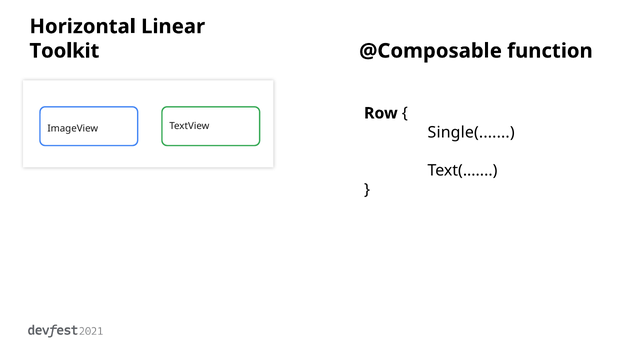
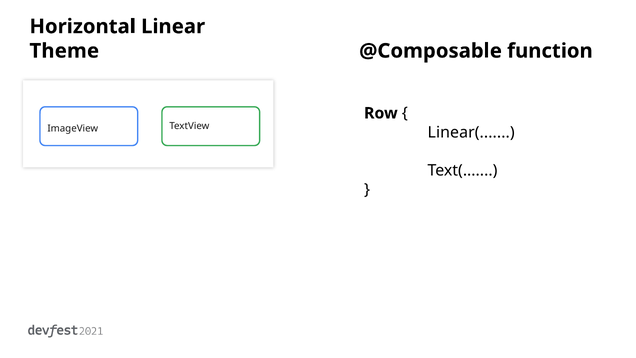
Toolkit: Toolkit -> Theme (64, 51)
Single(: Single( -> Linear( (471, 132)
